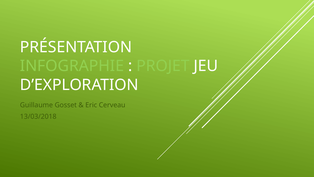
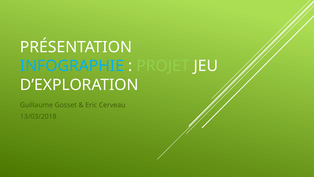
INFOGRAPHIE colour: light green -> light blue (72, 66)
